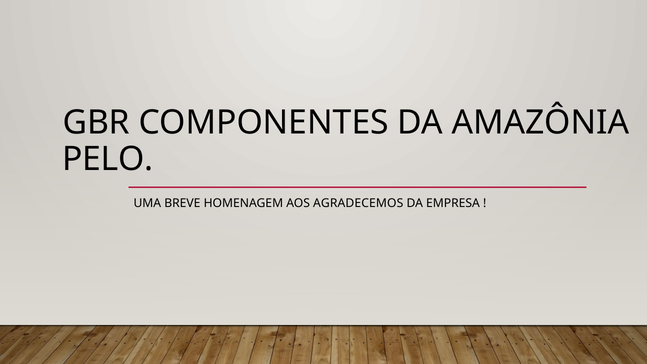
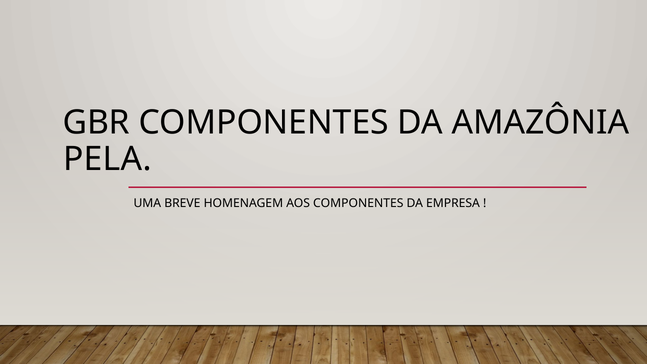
PELO: PELO -> PELA (107, 159)
AOS AGRADECEMOS: AGRADECEMOS -> COMPONENTES (358, 203)
